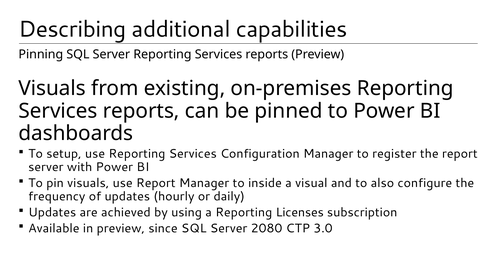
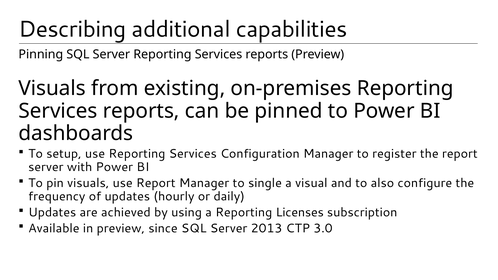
inside: inside -> single (265, 183)
2080: 2080 -> 2013 (267, 228)
